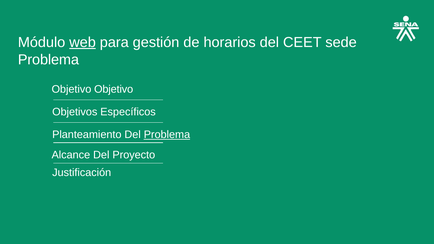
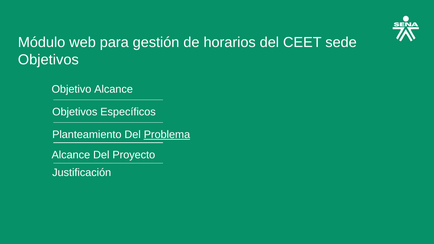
web underline: present -> none (83, 42)
Problema: Problema -> Objetivos (48, 60)
Objetivo Objetivo: Objetivo -> Alcance (114, 89)
